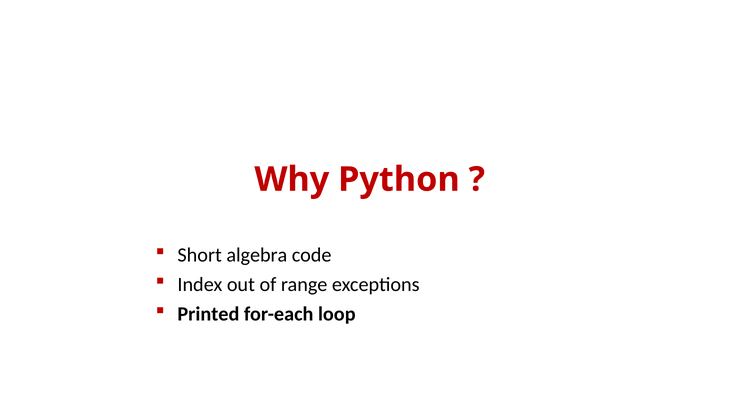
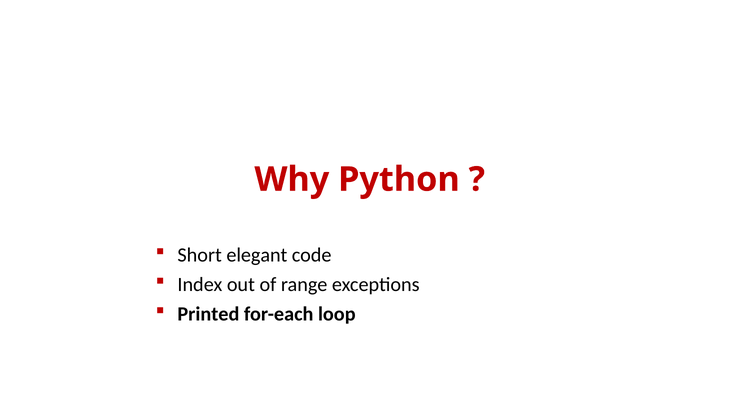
algebra: algebra -> elegant (257, 255)
